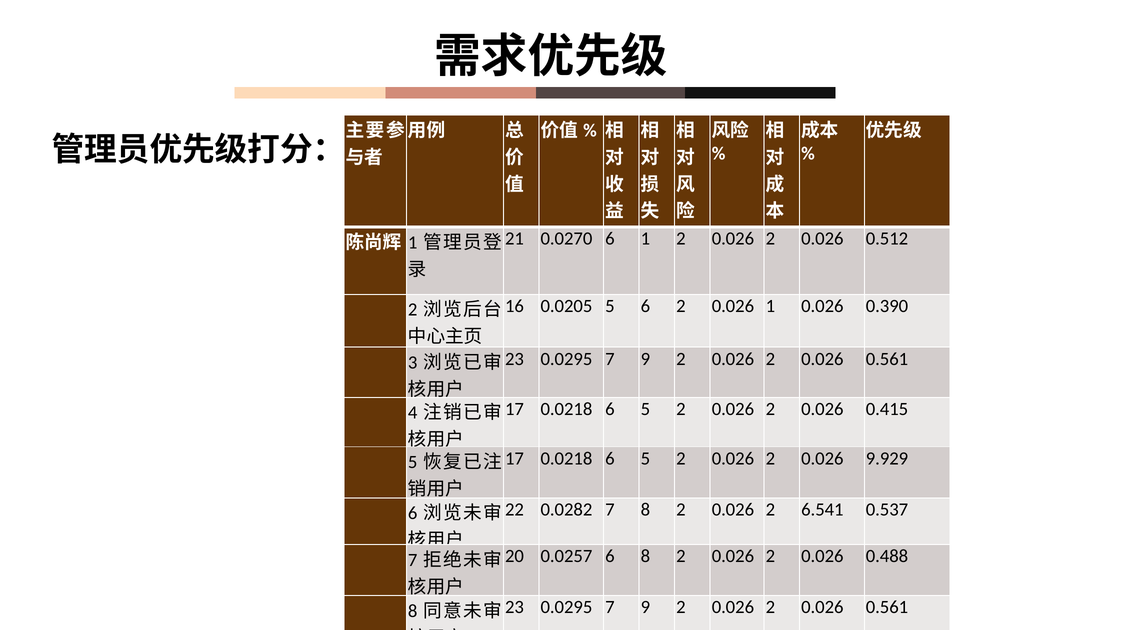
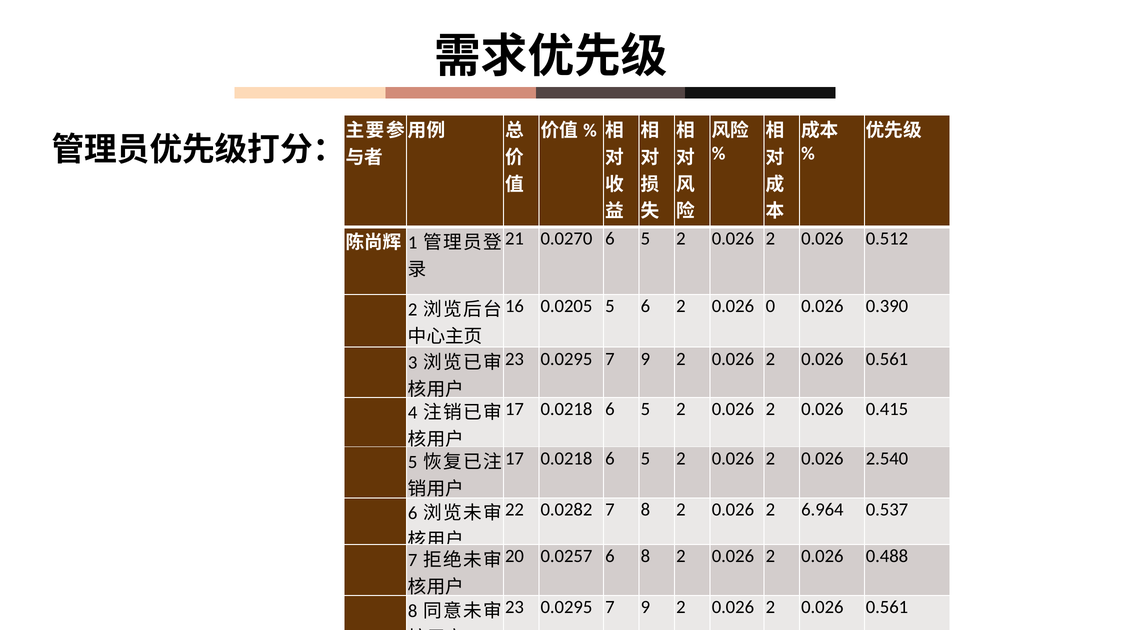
0.0270 6 1: 1 -> 5 (645, 239)
0.026 1: 1 -> 0 (770, 306)
9.929: 9.929 -> 2.540 (887, 459)
6.541: 6.541 -> 6.964 (822, 510)
